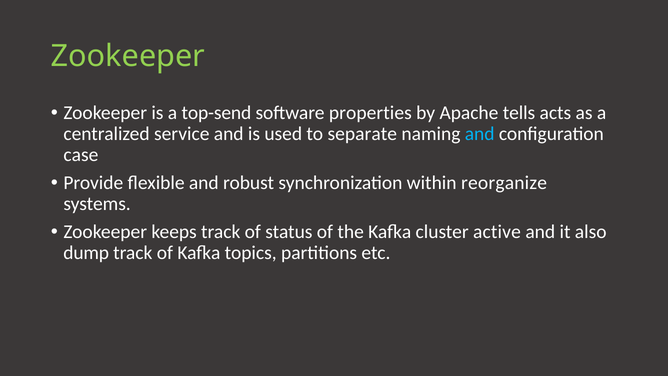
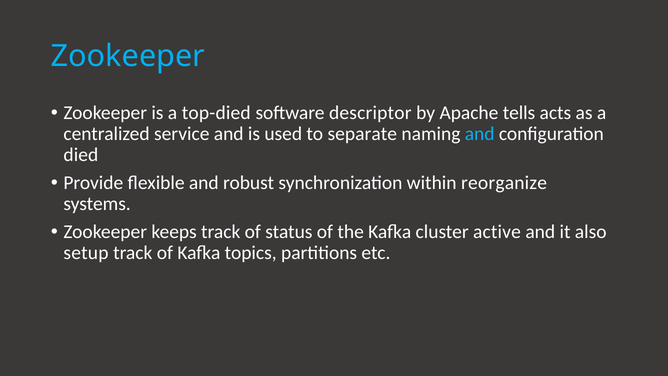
Zookeeper colour: light green -> light blue (128, 56)
top-send: top-send -> top-died (216, 113)
properties: properties -> descriptor (370, 113)
case: case -> died (81, 155)
dump: dump -> setup (86, 253)
